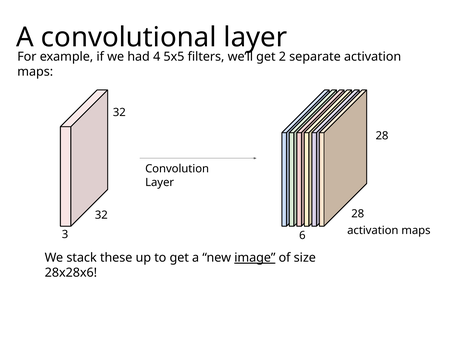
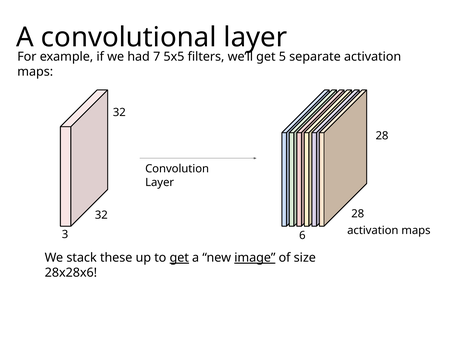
4: 4 -> 7 (157, 57)
2: 2 -> 5 (282, 57)
get underline: none -> present (179, 258)
